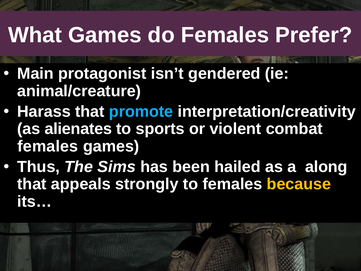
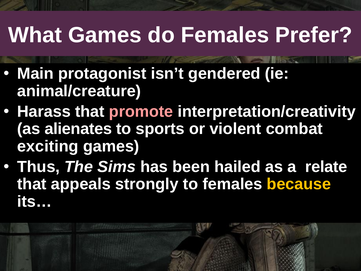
promote colour: light blue -> pink (141, 111)
females: females -> exciting (48, 146)
along: along -> relate (326, 167)
